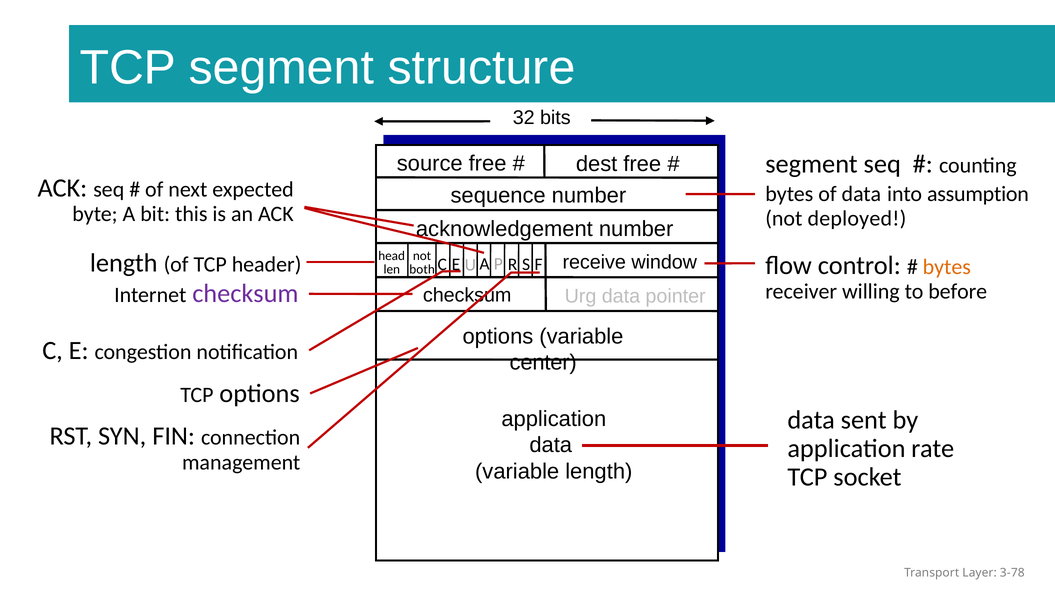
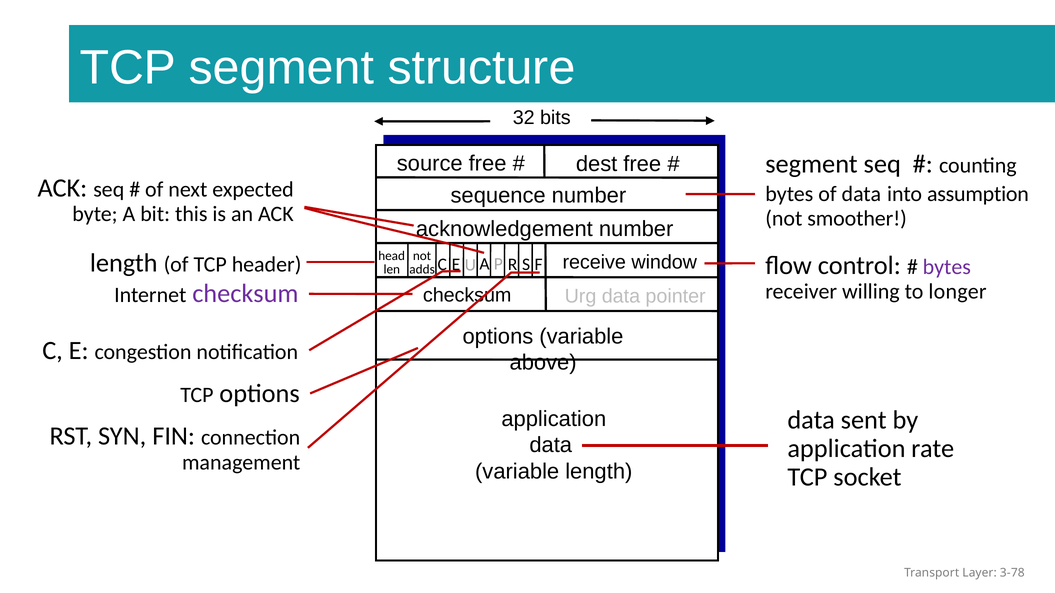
deployed: deployed -> smoother (857, 219)
both: both -> adds (422, 269)
bytes colour: orange -> purple (947, 267)
before: before -> longer (958, 292)
center: center -> above (543, 363)
